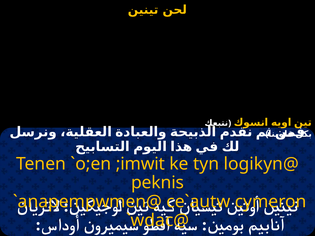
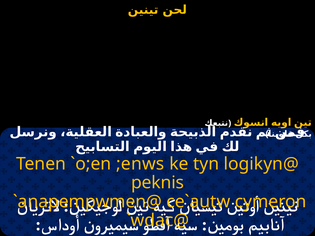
;imwit: ;imwit -> ;enws (140, 164)
